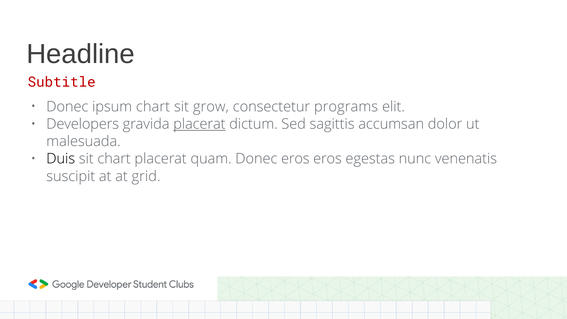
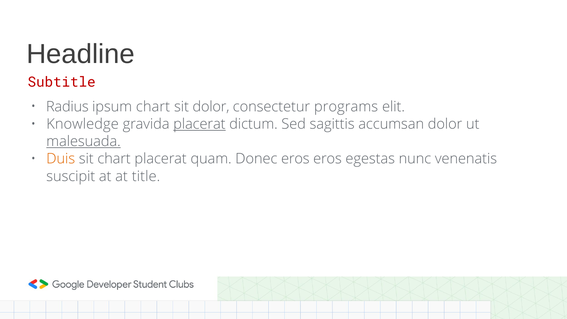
Donec: Donec -> Radius (67, 107)
sit grow: grow -> dolor (211, 107)
Developers: Developers -> Knowledge (83, 124)
malesuada underline: none -> present (83, 141)
Duis colour: black -> orange (61, 159)
grid: grid -> title (146, 176)
